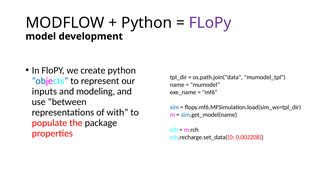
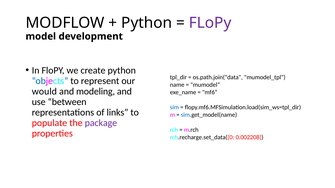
inputs: inputs -> would (44, 92)
with: with -> links (117, 113)
package colour: black -> purple (101, 123)
